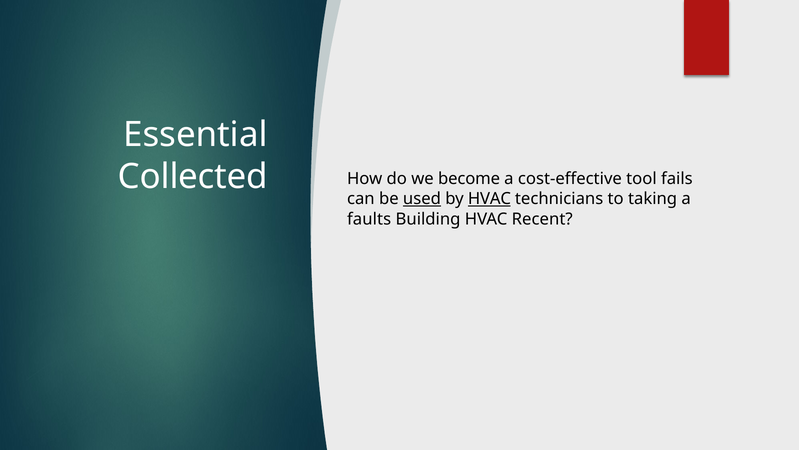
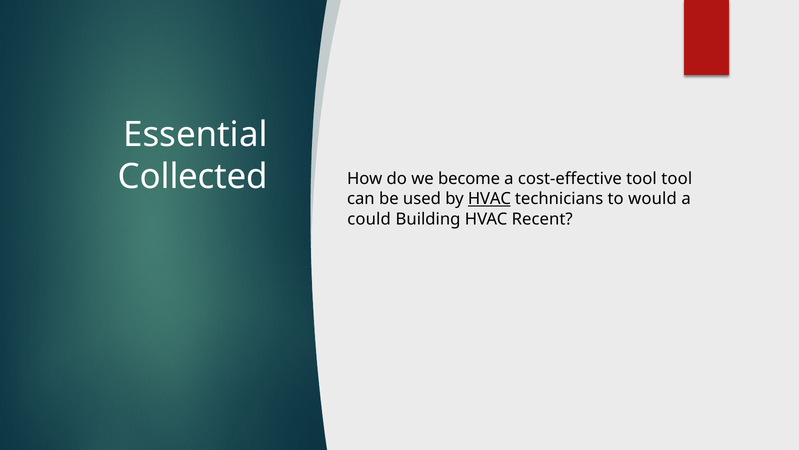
tool fails: fails -> tool (677, 179)
used underline: present -> none (422, 199)
taking: taking -> would (652, 199)
faults: faults -> could (369, 219)
